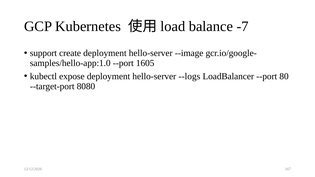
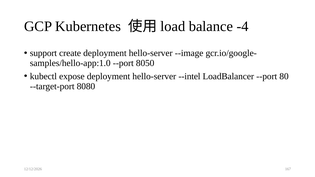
-7: -7 -> -4 (243, 26)
1605: 1605 -> 8050 (145, 63)
--logs: --logs -> --intel (189, 76)
